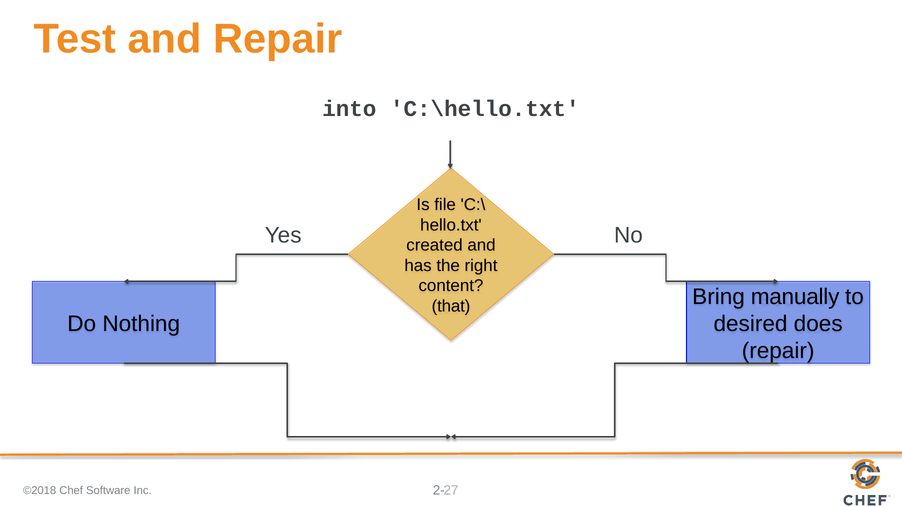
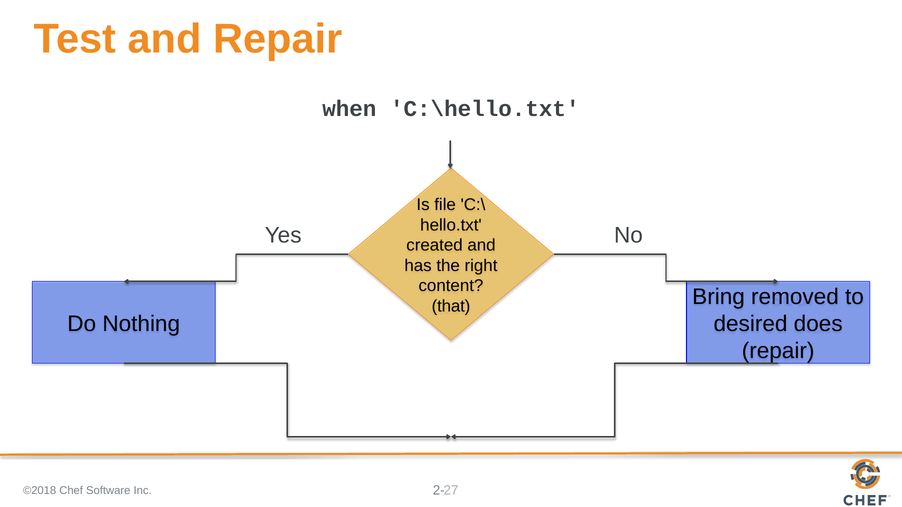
into: into -> when (349, 109)
manually: manually -> removed (795, 297)
